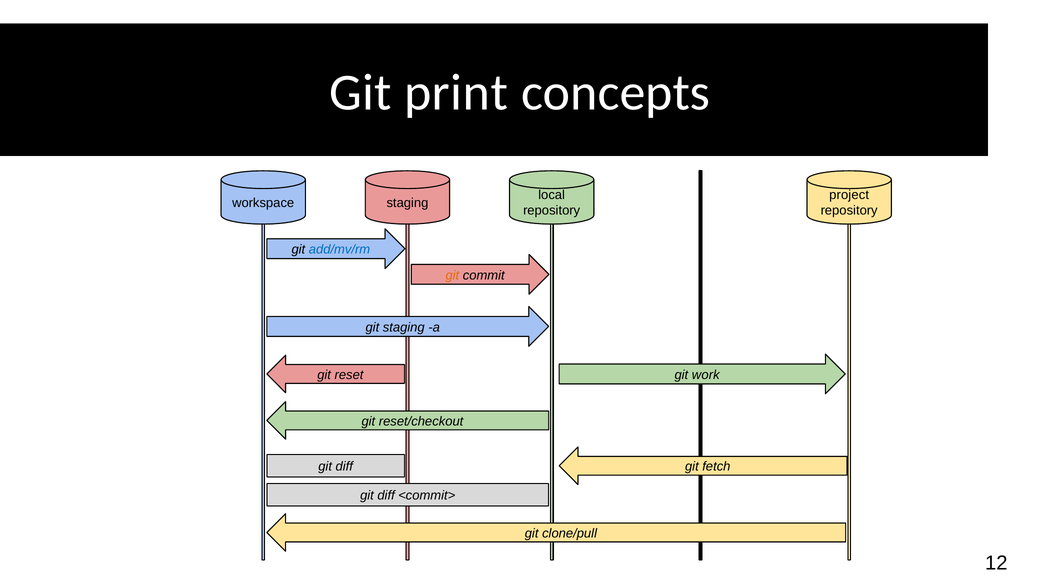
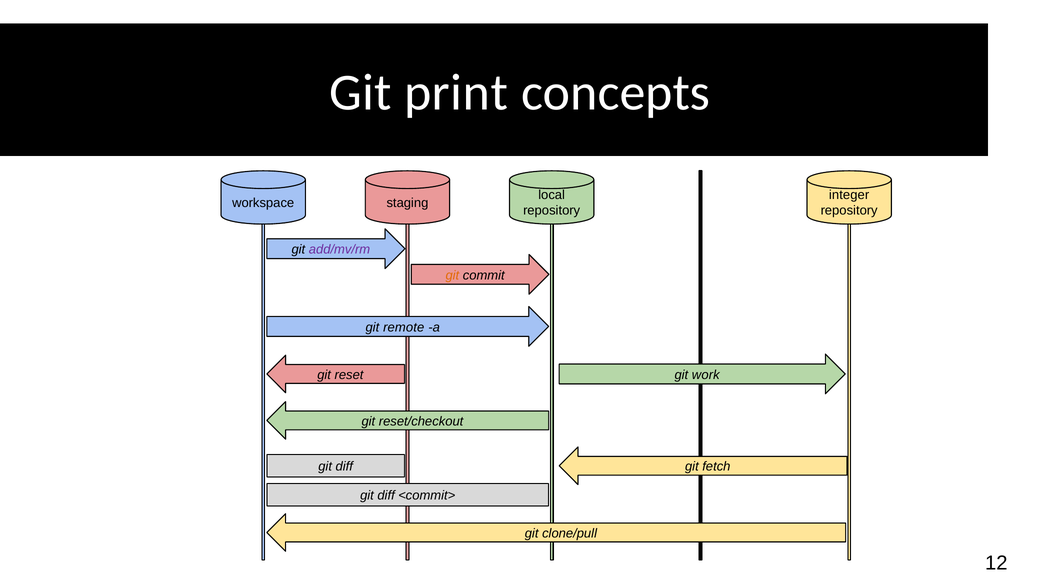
project: project -> integer (849, 195)
add/mv/rm colour: blue -> purple (340, 250)
git staging: staging -> remote (404, 327)
